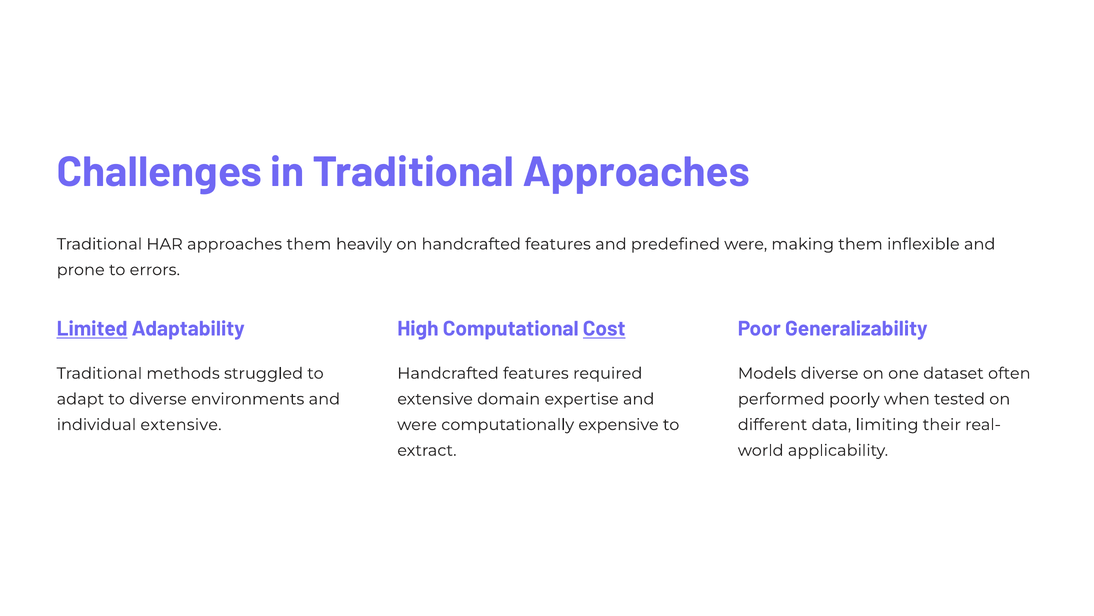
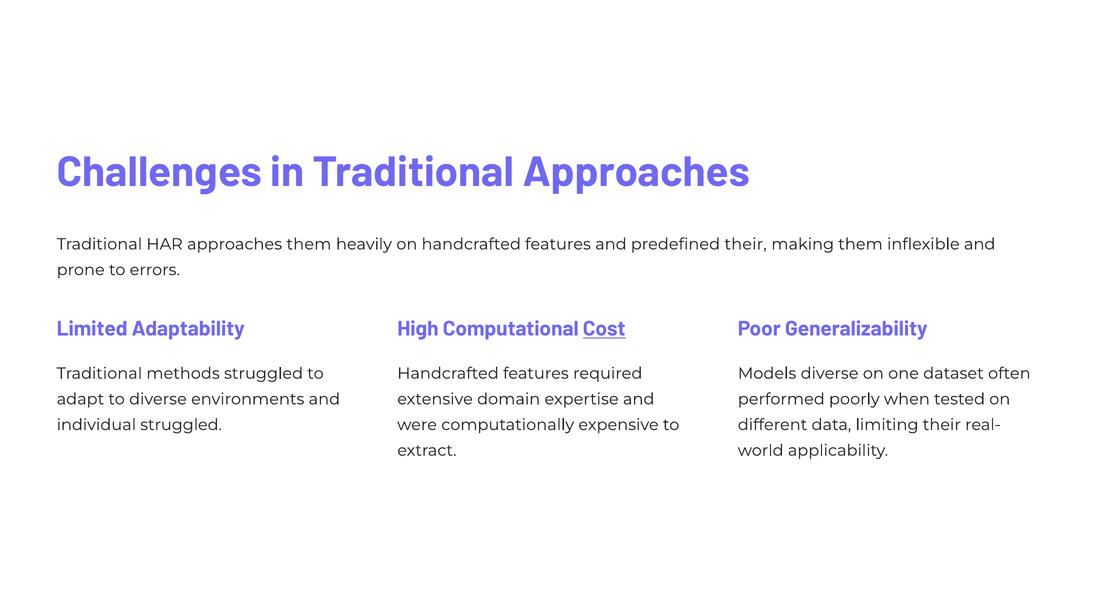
predefined were: were -> their (746, 244)
Limited underline: present -> none (92, 329)
individual extensive: extensive -> struggled (181, 424)
